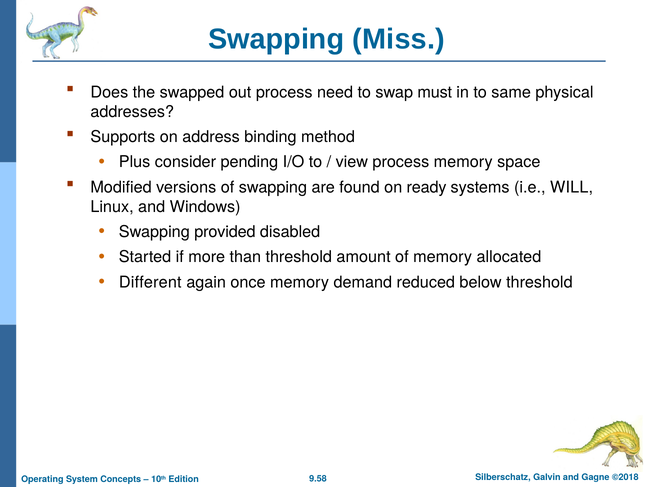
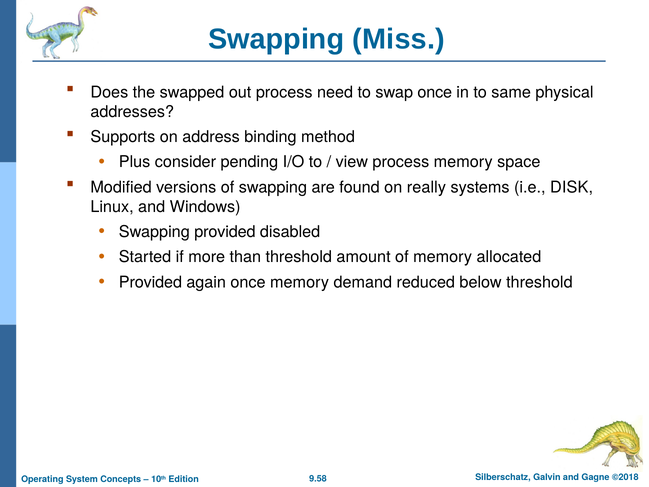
swap must: must -> once (435, 92)
ready: ready -> really (426, 187)
WILL: WILL -> DISK (572, 187)
Different: Different -> Provided (150, 282)
